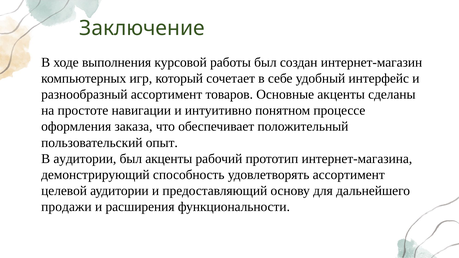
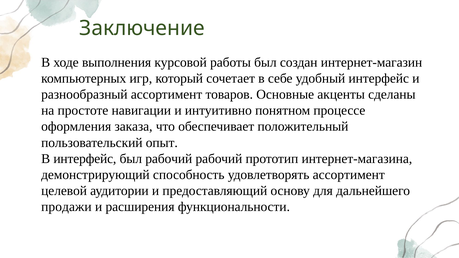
В аудитории: аудитории -> интерфейс (85, 159)
был акценты: акценты -> рабочий (169, 159)
